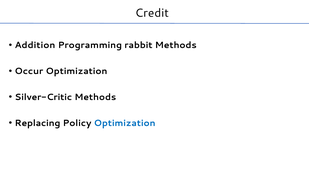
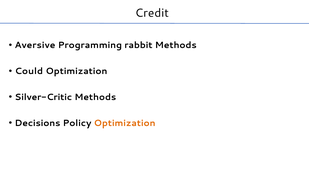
Addition: Addition -> Aversive (35, 45)
Occur: Occur -> Could (29, 71)
Replacing: Replacing -> Decisions (37, 123)
Optimization colour: blue -> orange (125, 123)
